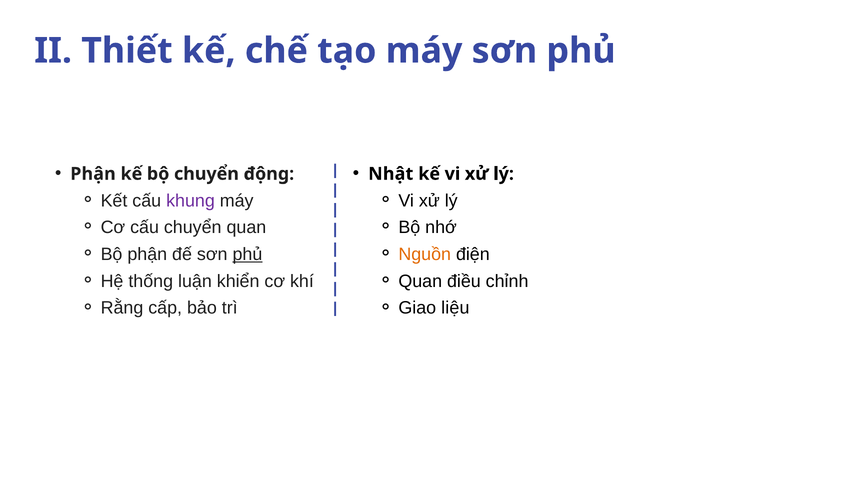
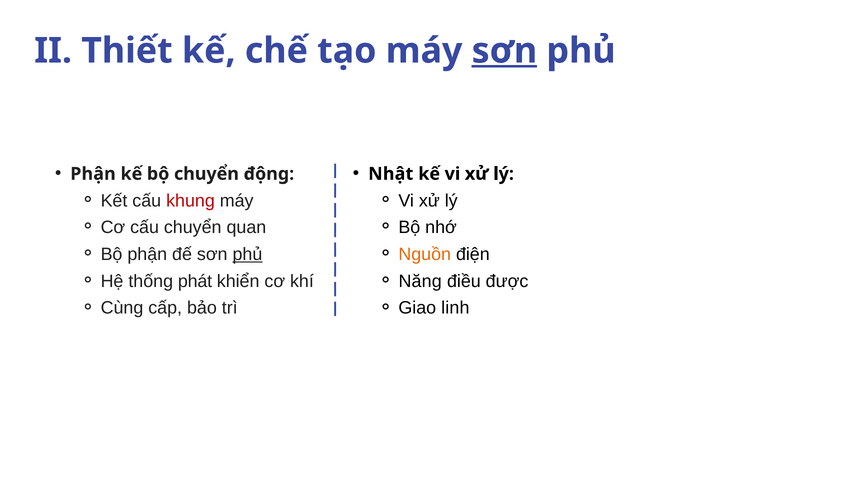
sơn underline: none -> present (504, 51)
khung colour: purple -> red (190, 201)
luận: luận -> phát (195, 281)
Quan: Quan -> Năng (420, 281)
chỉnh: chỉnh -> được (507, 281)
Rằng: Rằng -> Cùng (122, 308)
liệu: liệu -> linh (455, 308)
